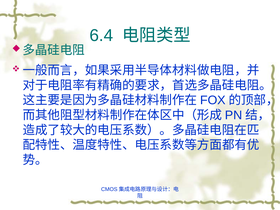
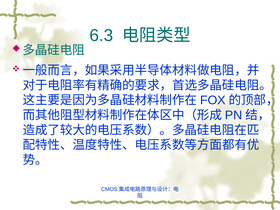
6.4: 6.4 -> 6.3 (101, 36)
